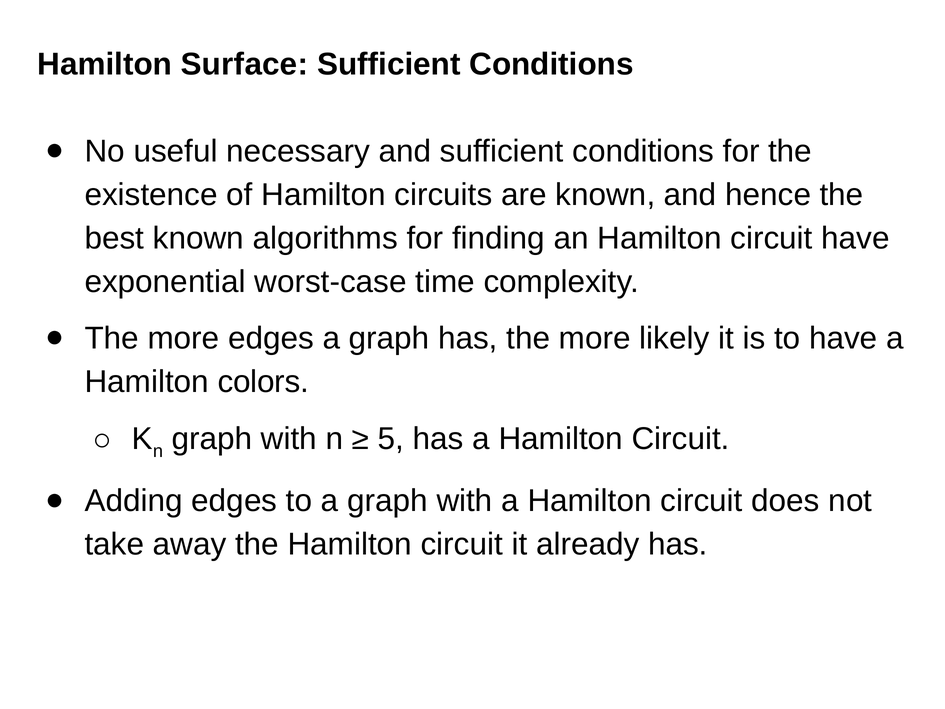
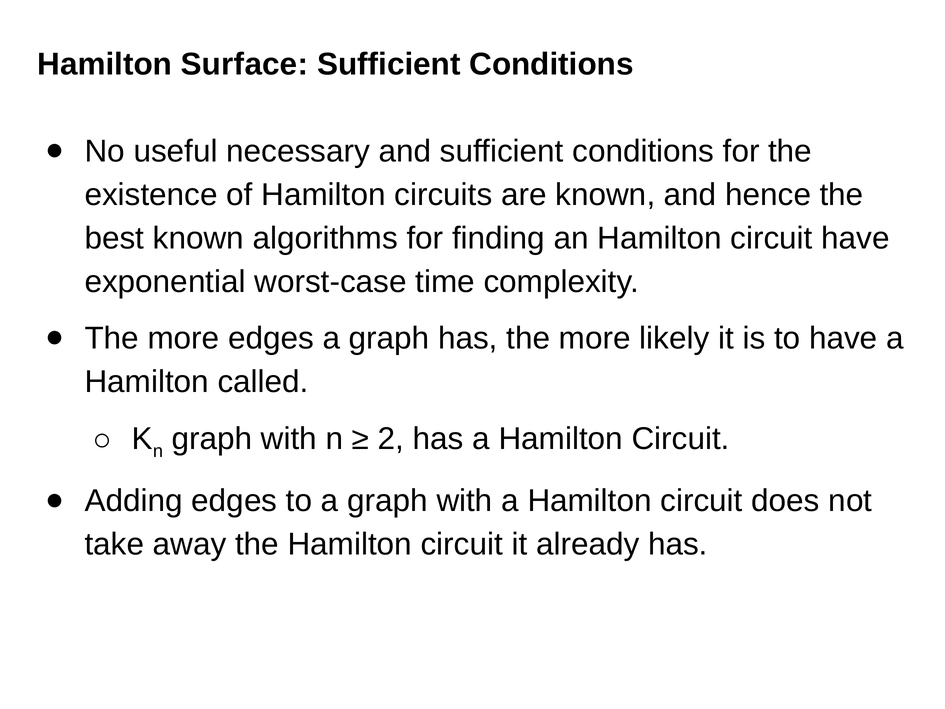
colors: colors -> called (263, 382)
5: 5 -> 2 (391, 439)
